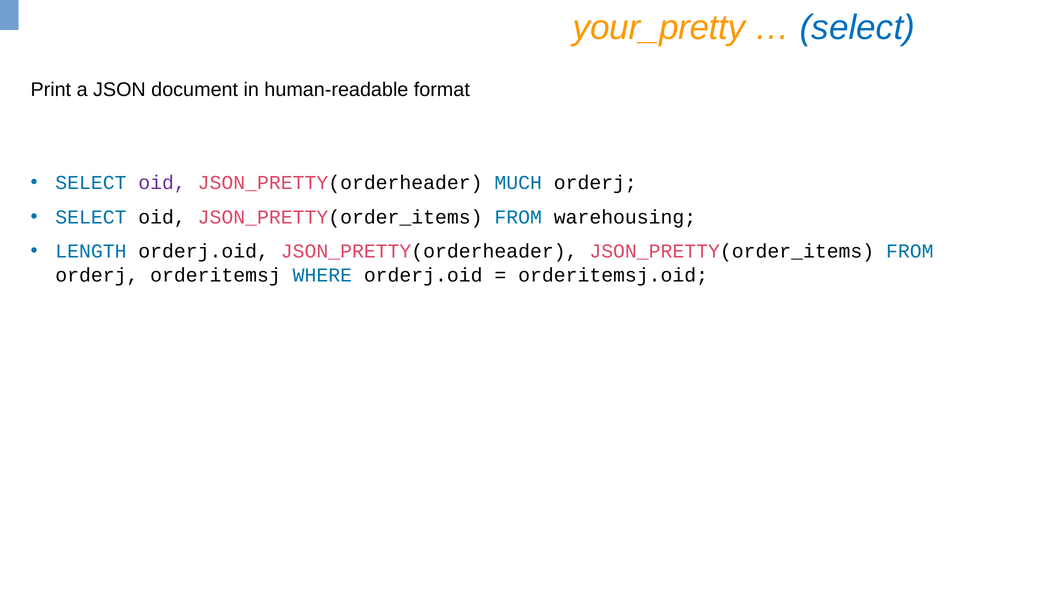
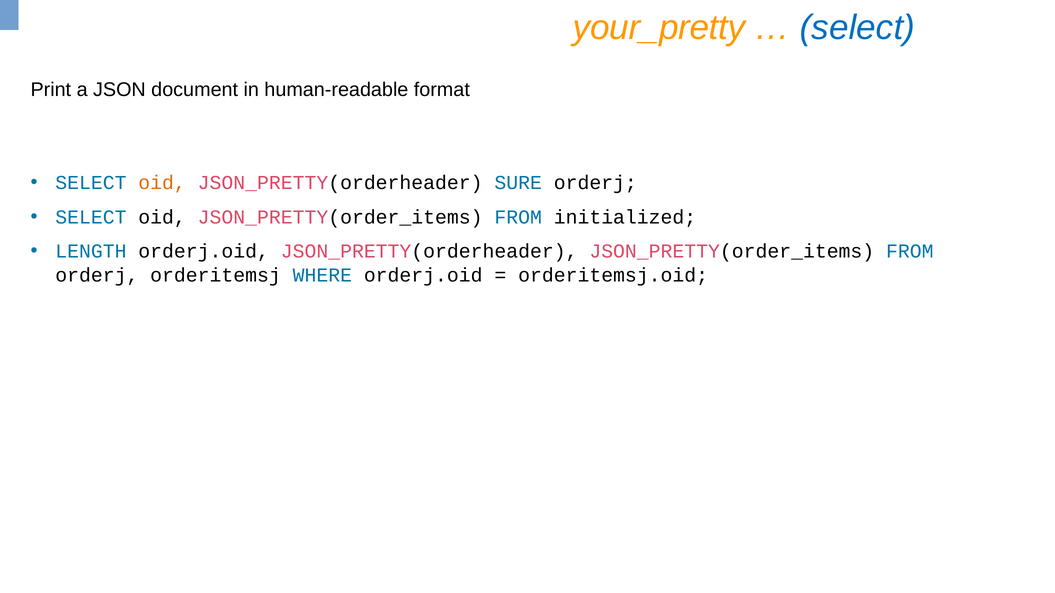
oid colour: purple -> orange (162, 183)
MUCH: MUCH -> SURE (518, 183)
warehousing: warehousing -> initialized (625, 217)
